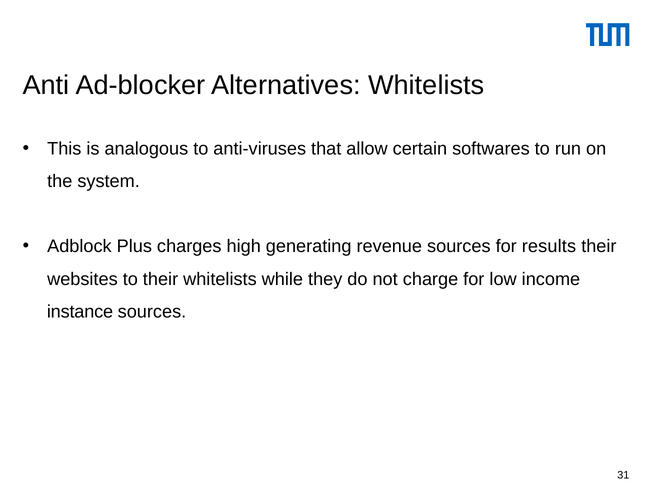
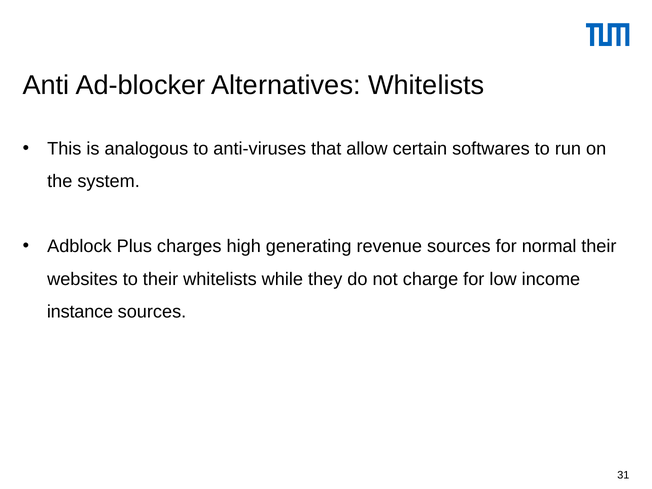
results: results -> normal (549, 246)
